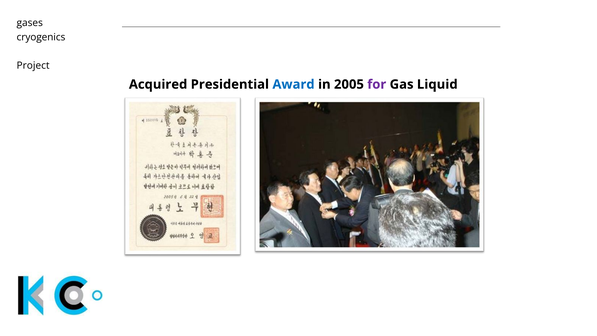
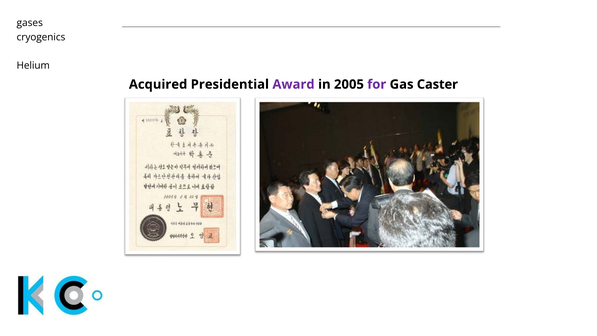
Project: Project -> Helium (33, 66)
Award colour: blue -> purple (294, 84)
Liquid: Liquid -> Caster (437, 84)
